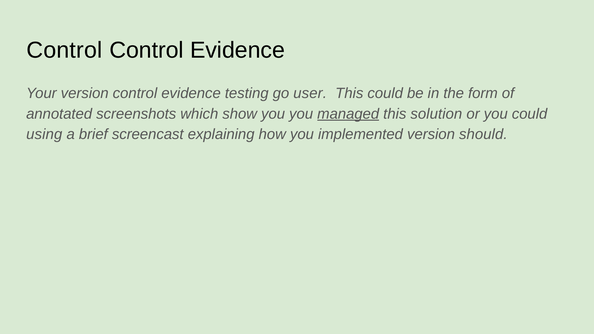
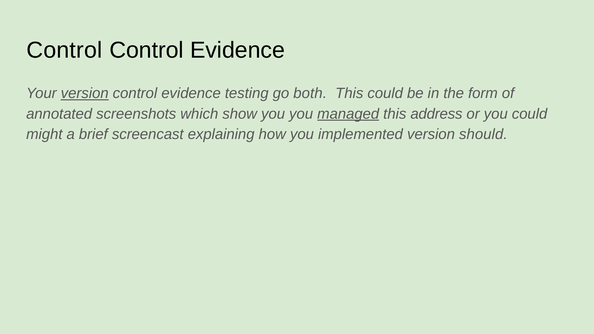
version underline: none -> present (85, 93)
user: user -> both (310, 93)
solution: solution -> address (436, 114)
using: using -> might (44, 134)
